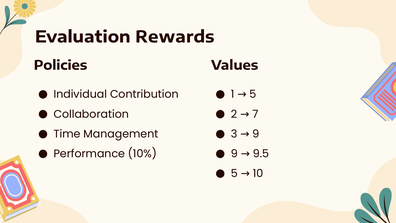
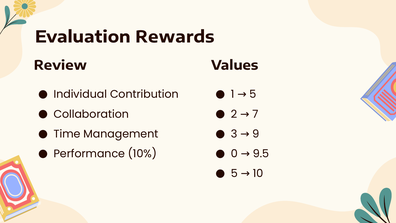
Policies: Policies -> Review (60, 65)
9: 9 -> 0 (234, 154)
